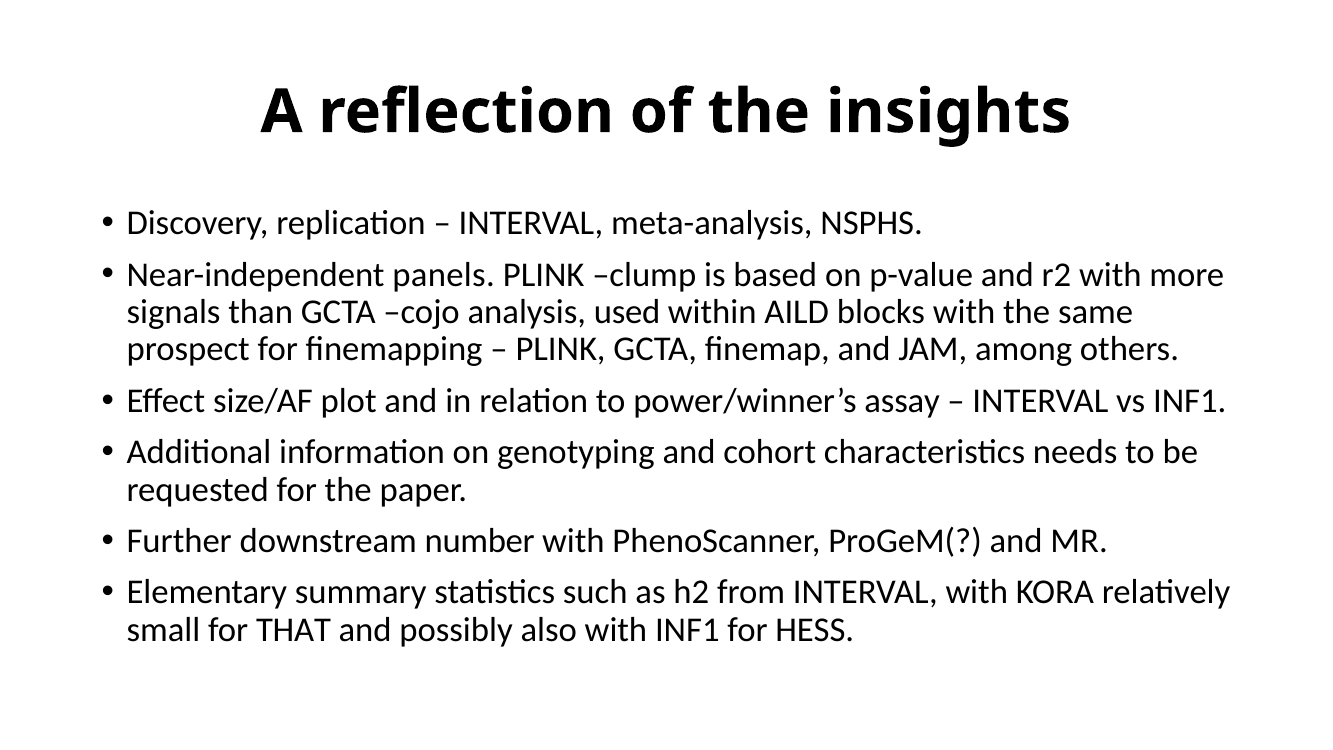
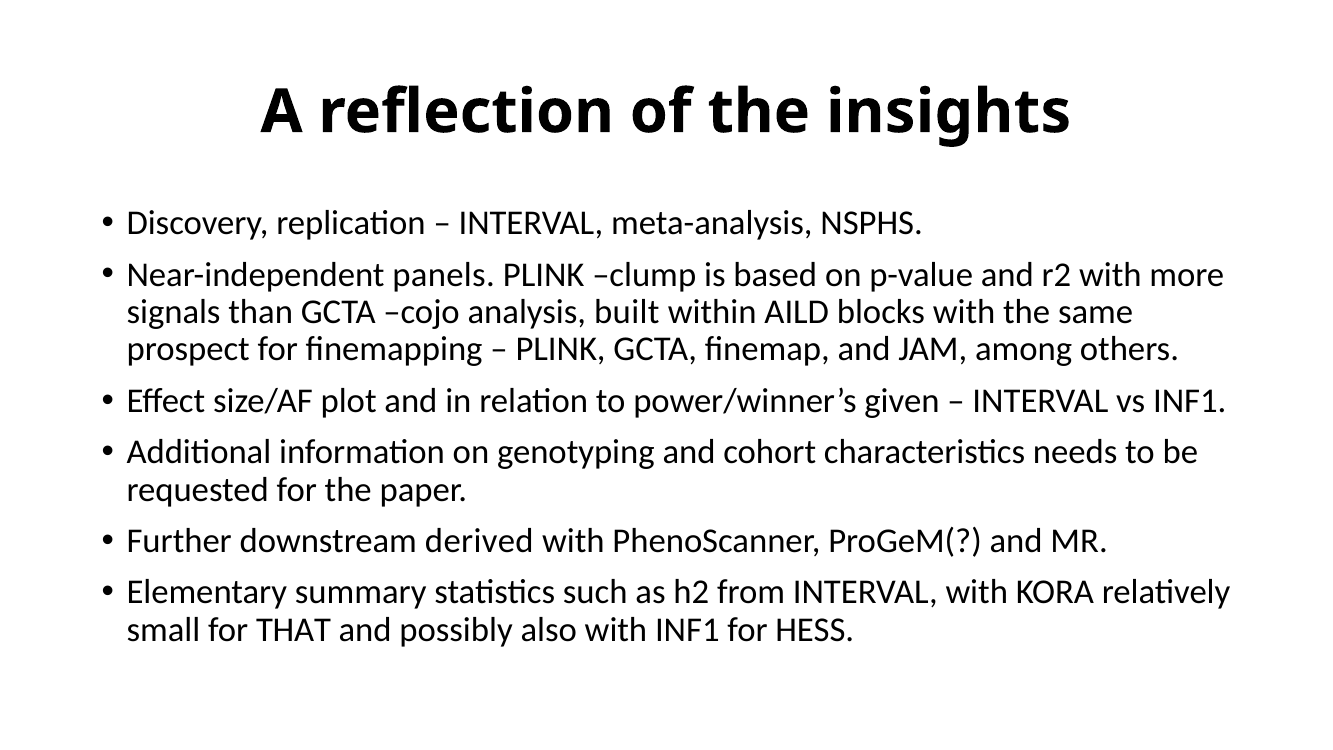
used: used -> built (627, 312)
assay: assay -> given (902, 401)
number: number -> derived (479, 541)
